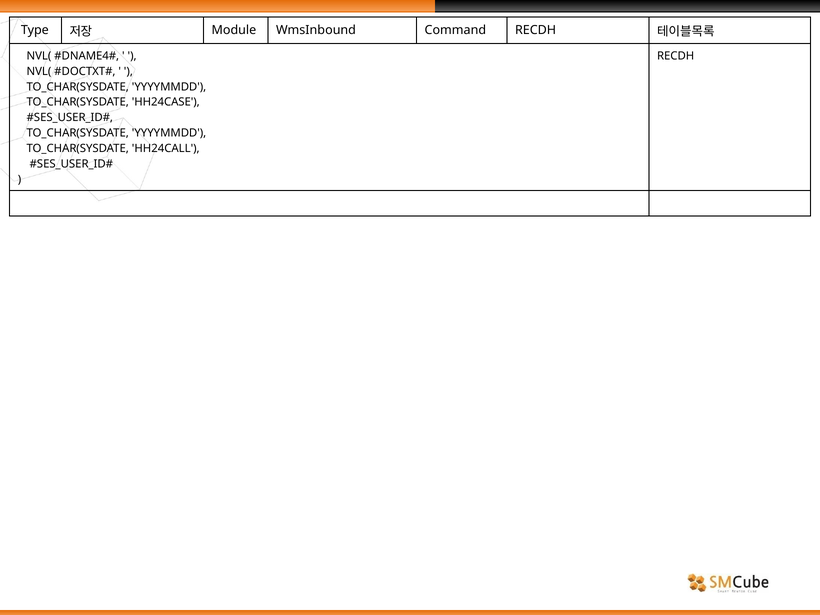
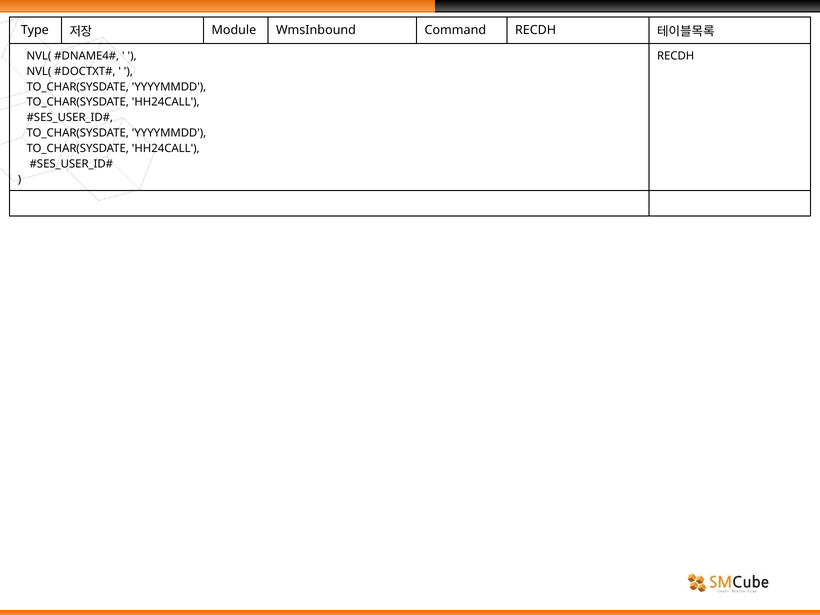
HH24CASE: HH24CASE -> HH24CALL (166, 102)
